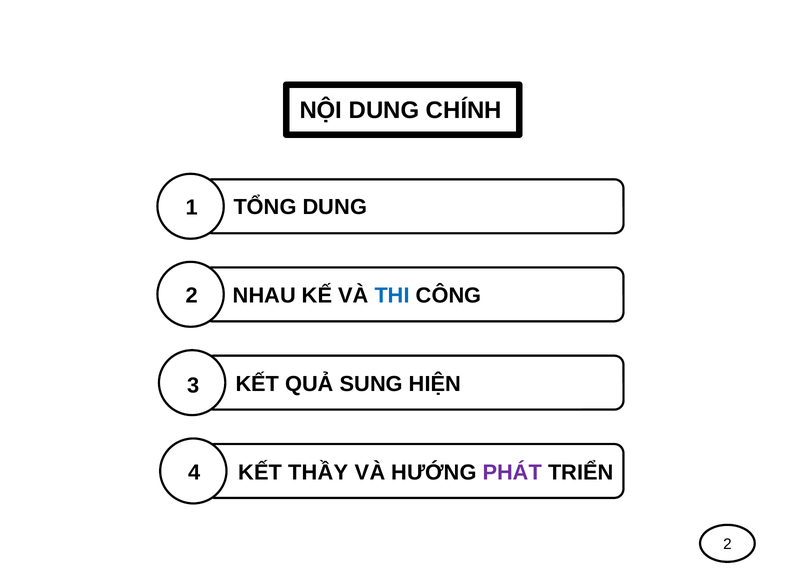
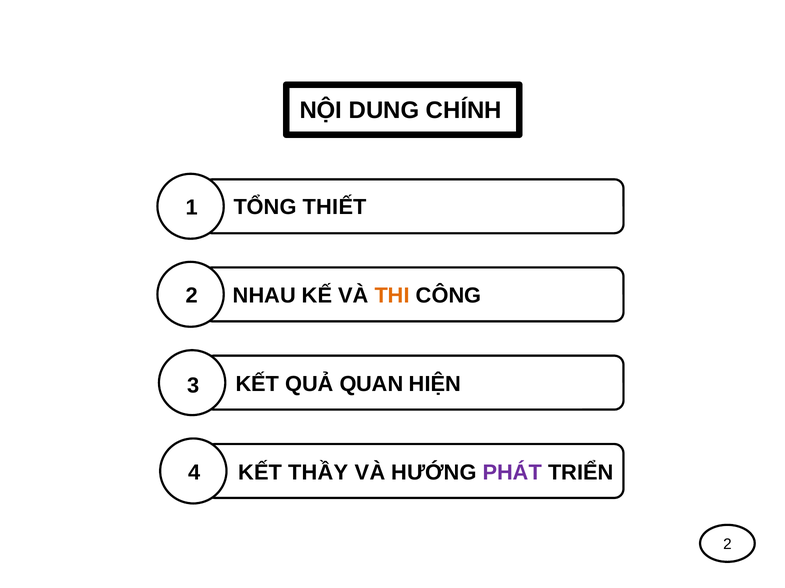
TỔNG DUNG: DUNG -> THIẾT (335, 207)
THI colour: blue -> orange (392, 296)
SUNG: SUNG -> QUAN (371, 385)
